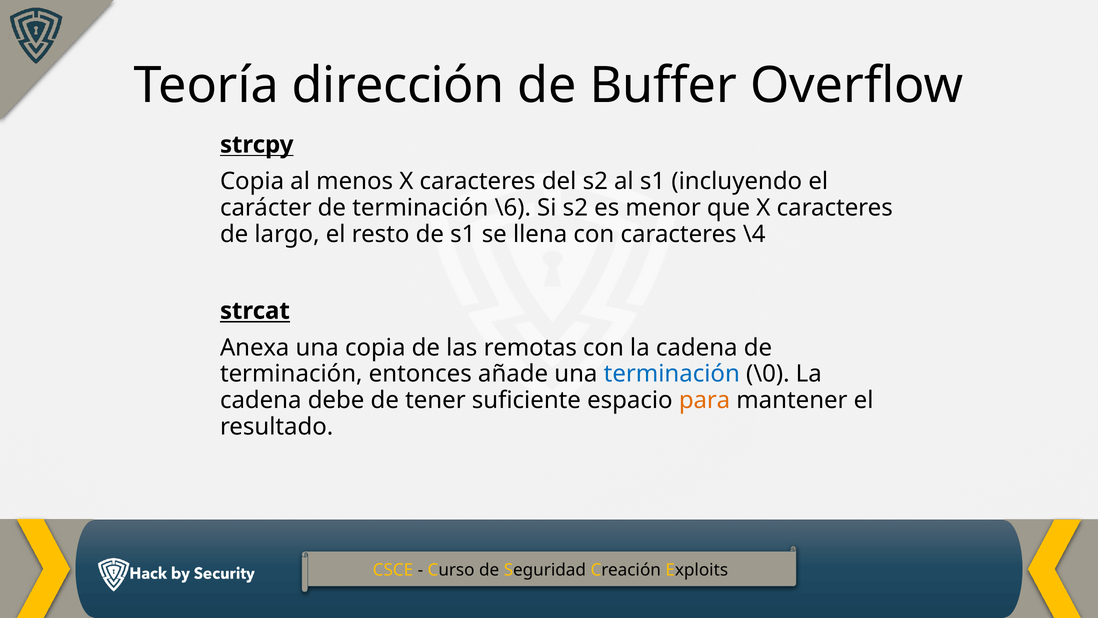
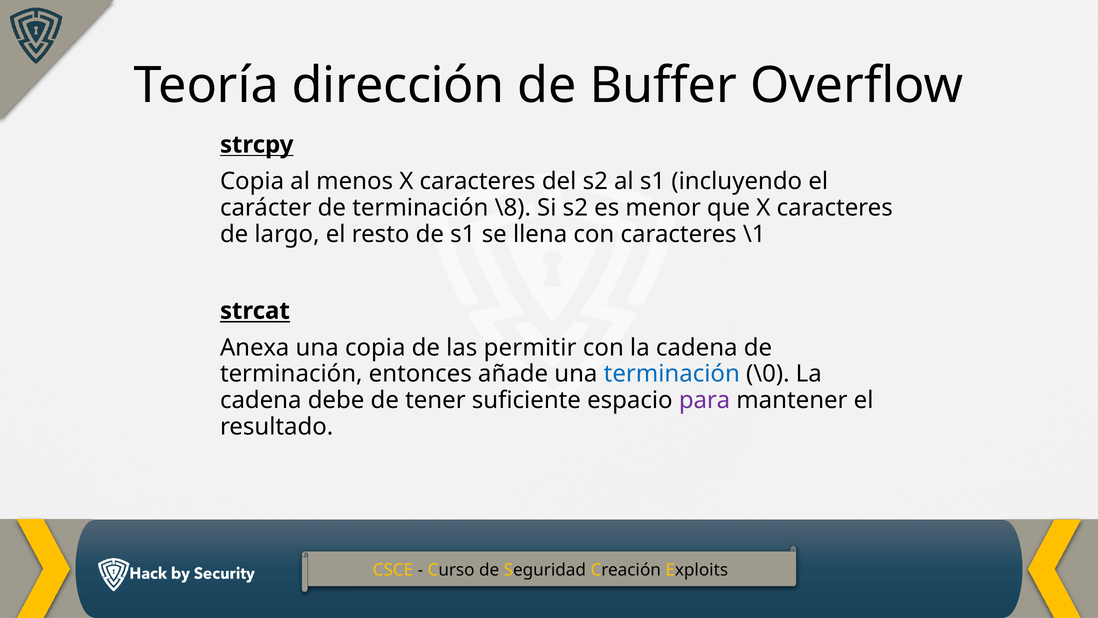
\6: \6 -> \8 (513, 208)
\4: \4 -> \1 (754, 234)
remotas: remotas -> permitir (530, 347)
para colour: orange -> purple (705, 400)
